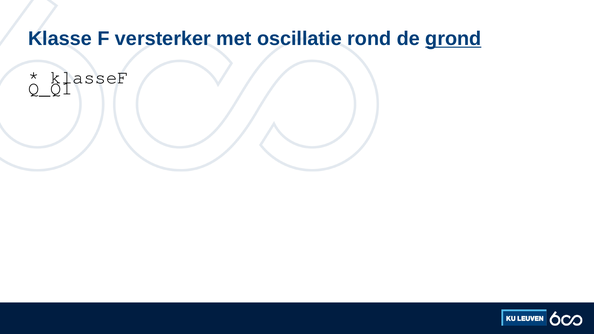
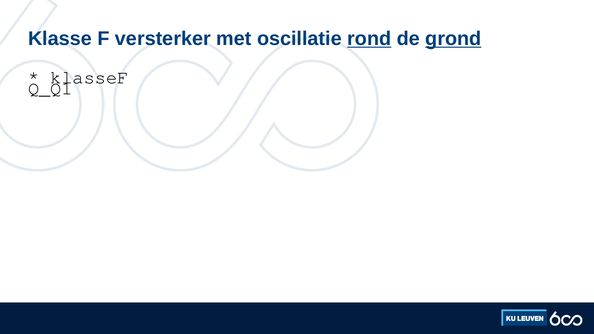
rond underline: none -> present (369, 39)
